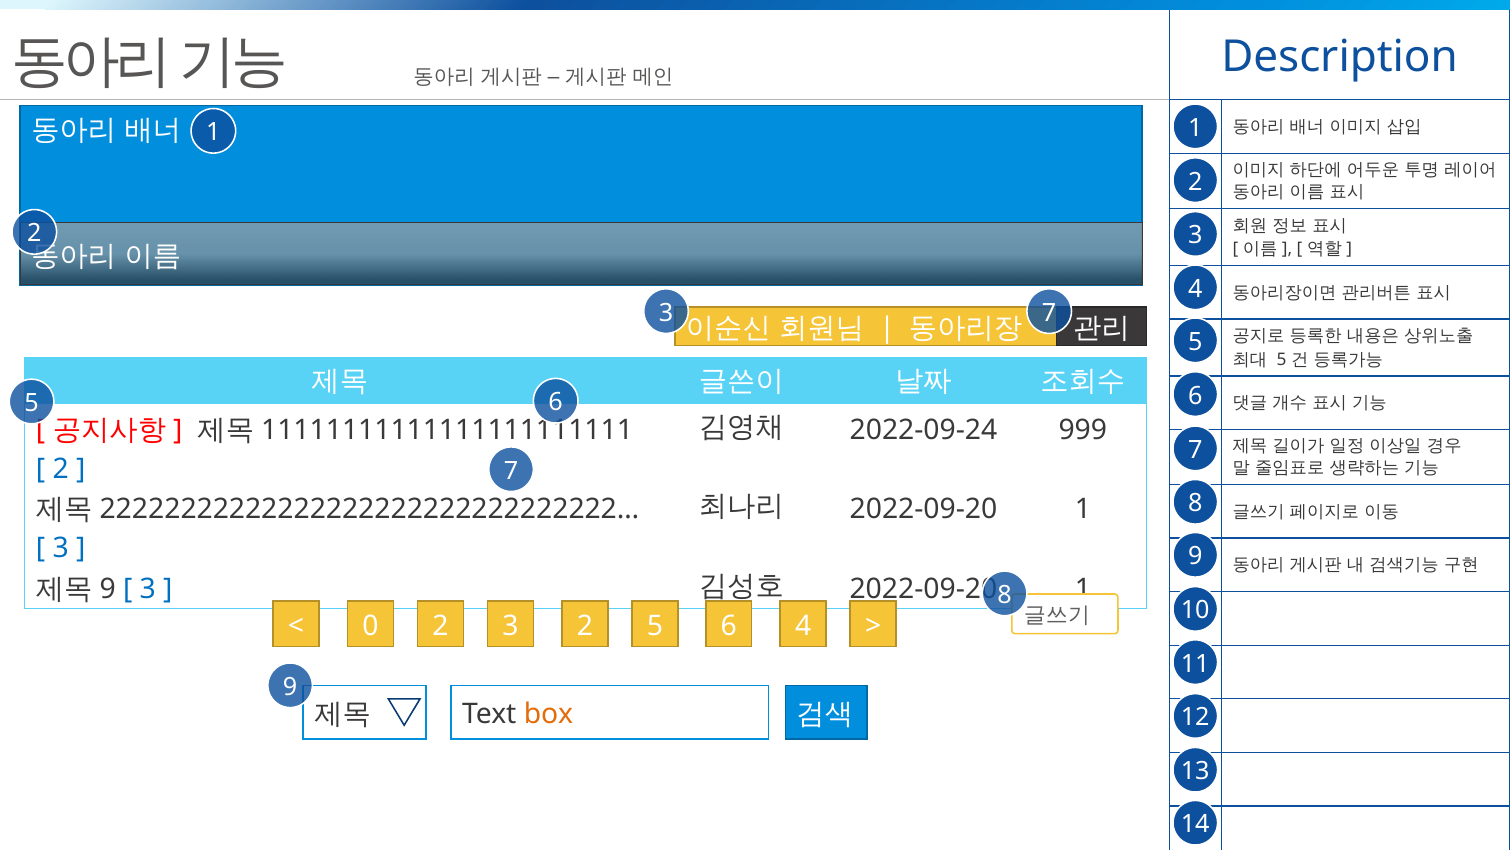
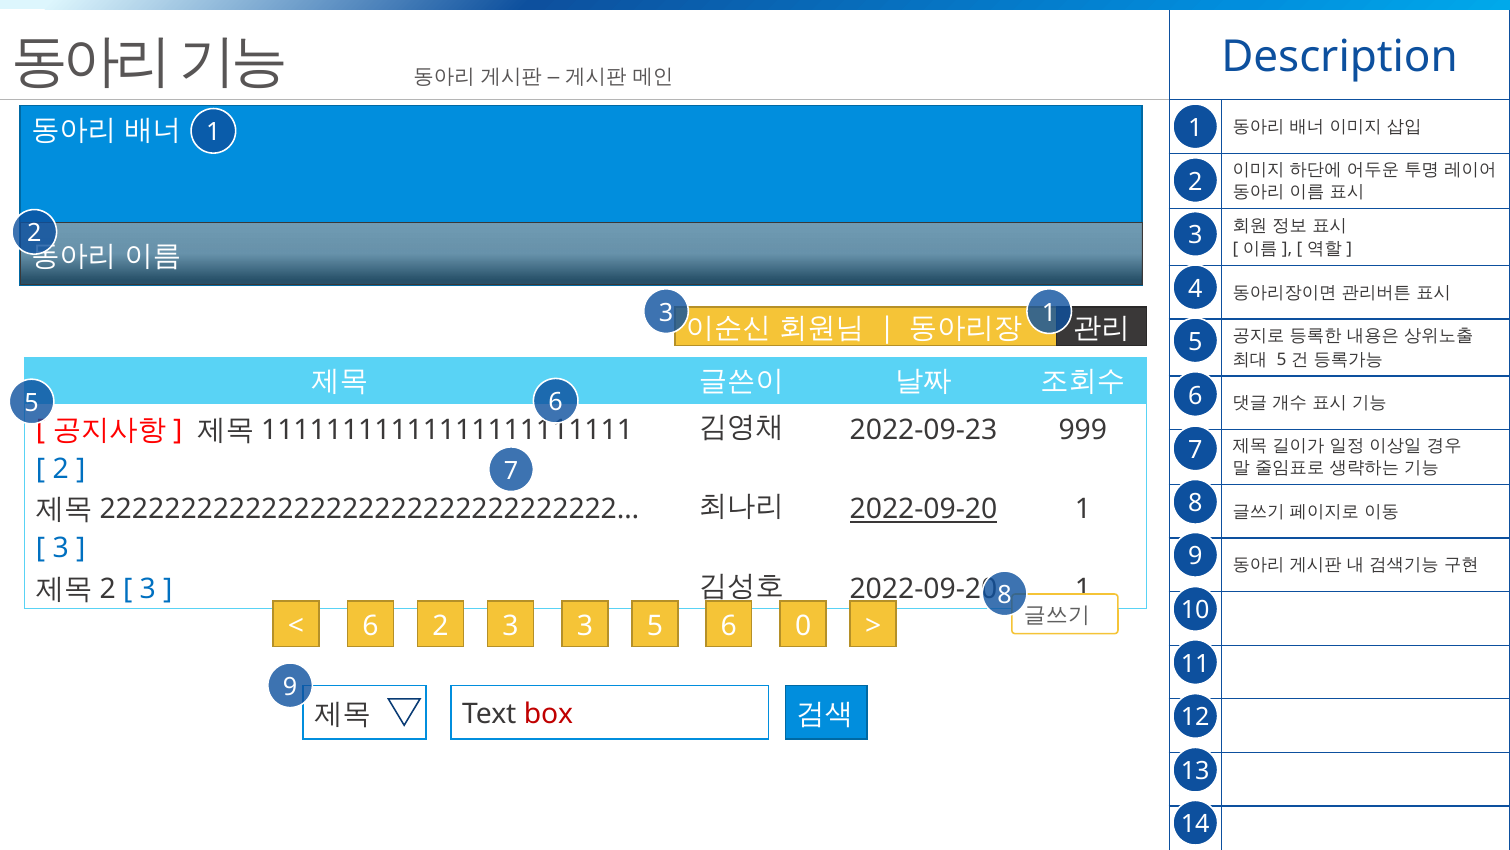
3 7: 7 -> 1 (1049, 313)
2022-09-24: 2022-09-24 -> 2022-09-23 (923, 430)
2022-09-20 underline: none -> present (923, 509)
9: 9 -> 2 (108, 589)
0: 0 -> 6 (371, 625)
3 2: 2 -> 3 (585, 625)
6 4: 4 -> 0 (803, 625)
box colour: orange -> red (548, 714)
